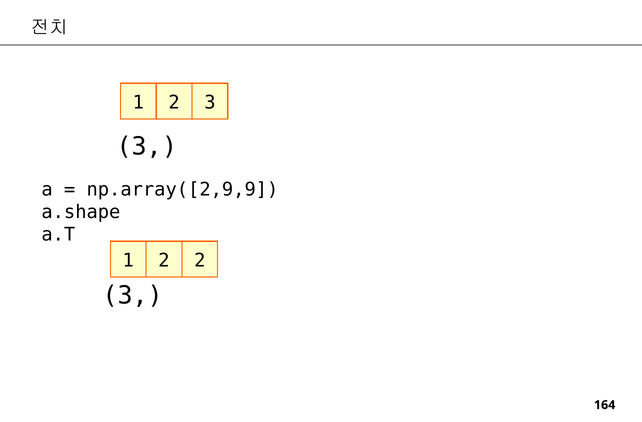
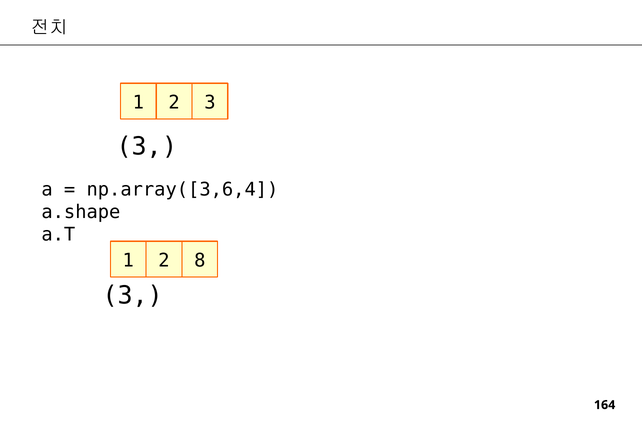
np.array([2,9,9: np.array([2,9,9 -> np.array([3,6,4 (182, 189)
2 2: 2 -> 8 (200, 260)
